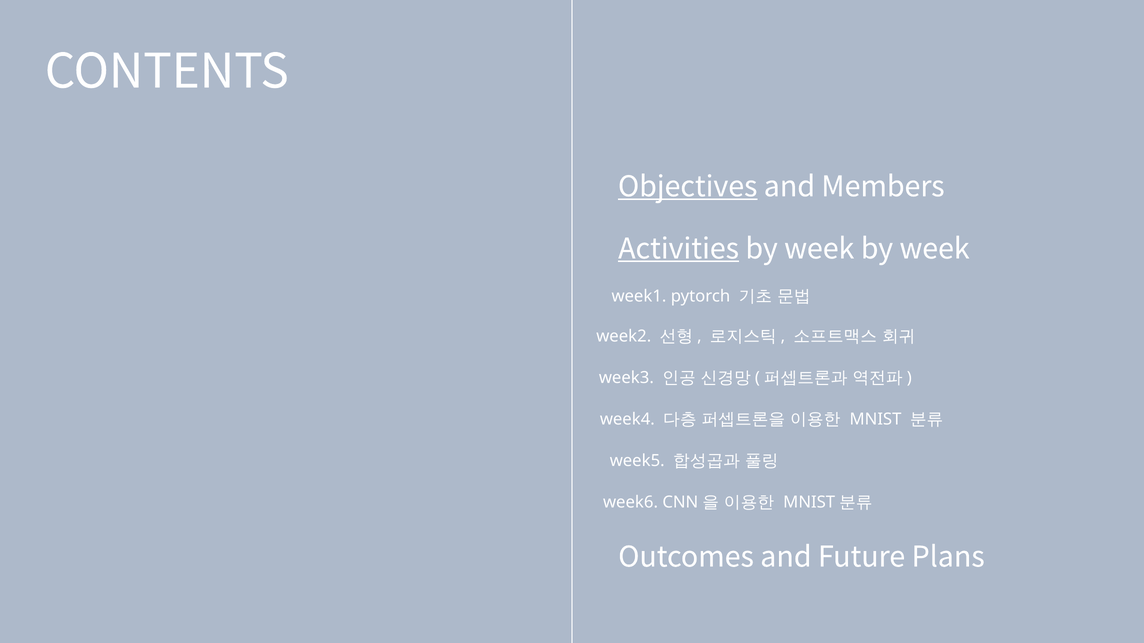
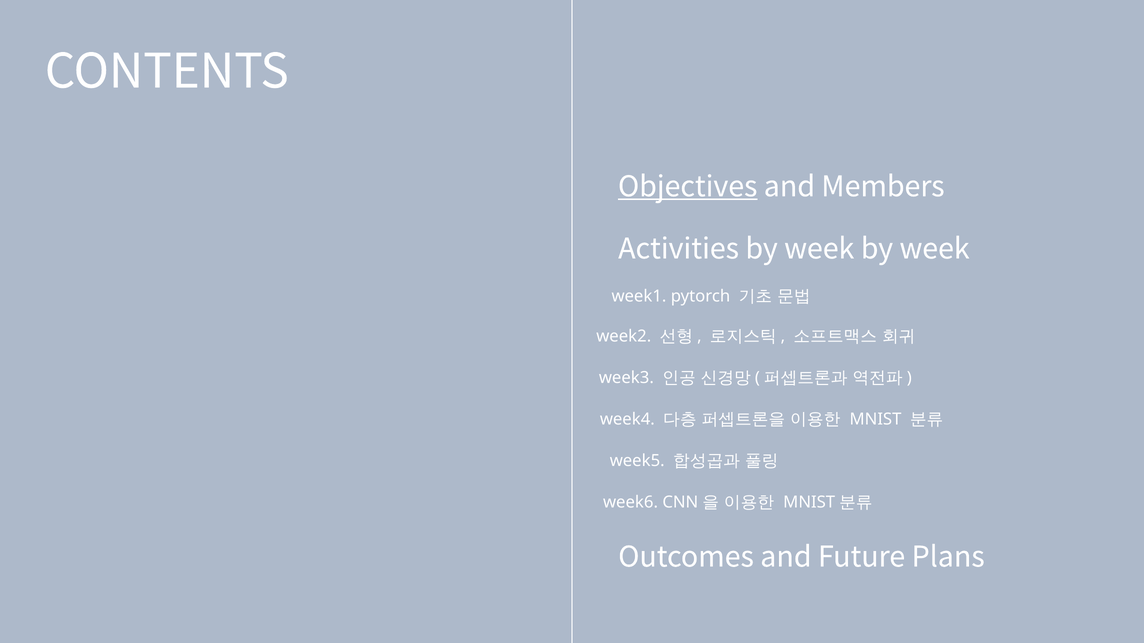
Activities underline: present -> none (679, 249)
